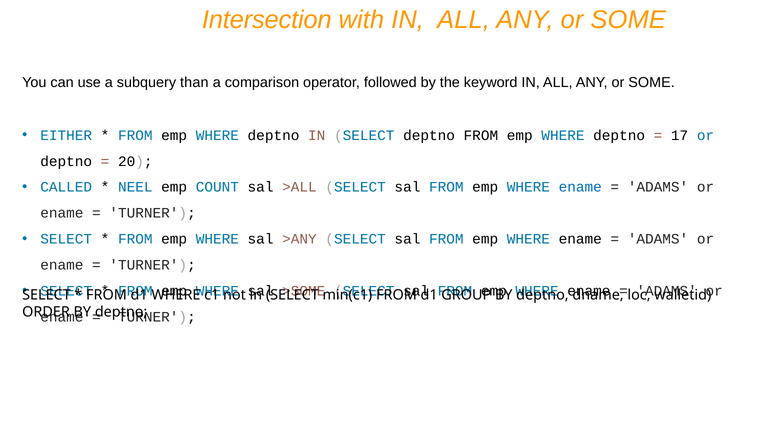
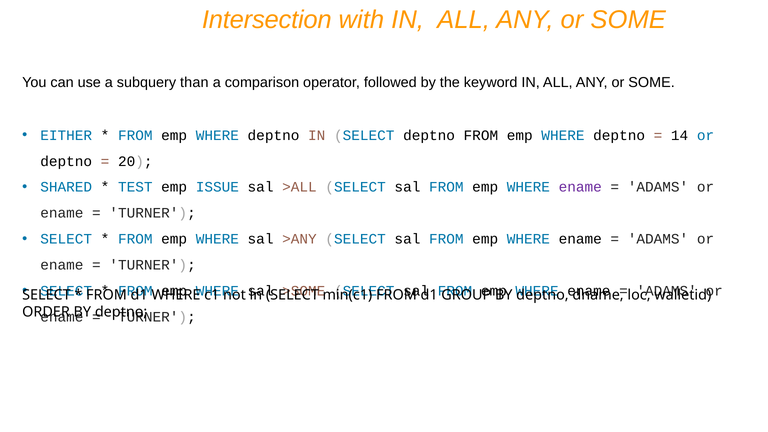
17: 17 -> 14 (680, 135)
CALLED: CALLED -> SHARED (66, 187)
NEEL: NEEL -> TEST (135, 187)
COUNT: COUNT -> ISSUE (217, 187)
ename colour: blue -> purple (580, 187)
